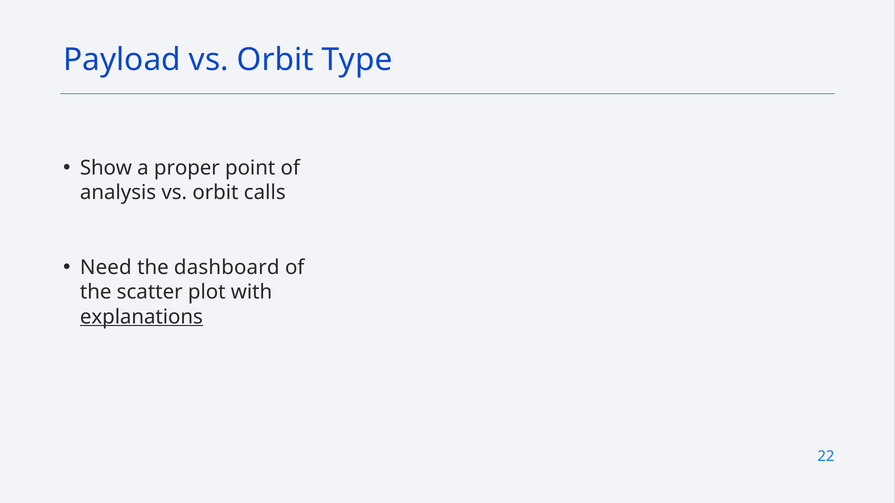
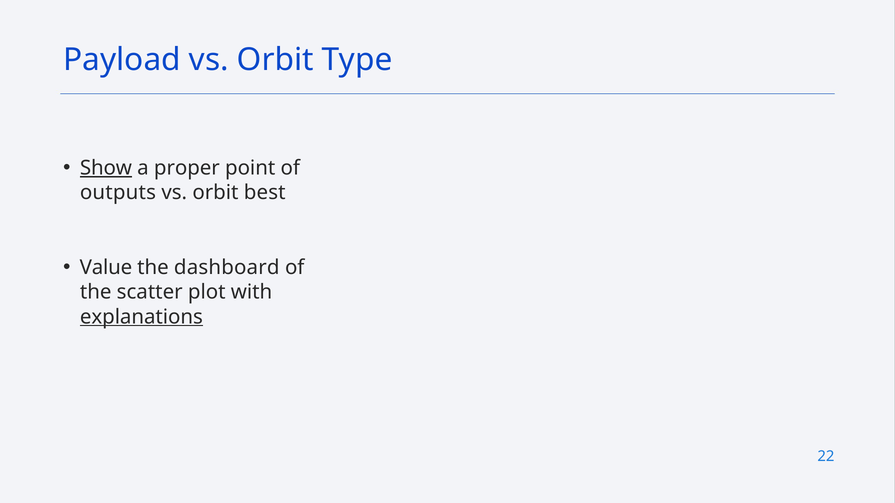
Show underline: none -> present (106, 168)
analysis: analysis -> outputs (118, 193)
calls: calls -> best (265, 193)
Need: Need -> Value (106, 268)
